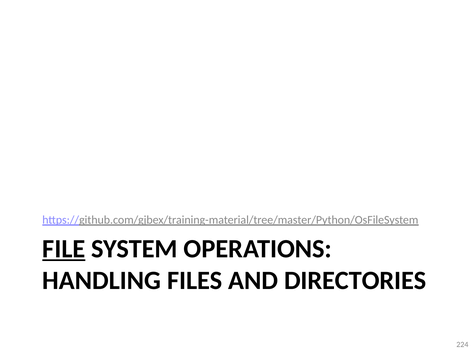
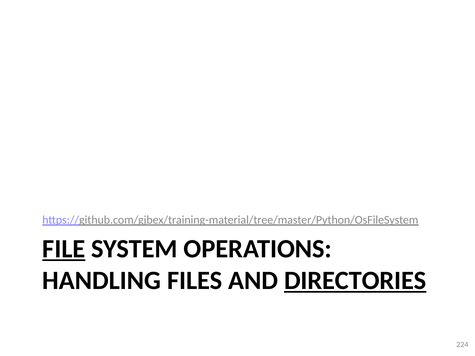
DIRECTORIES underline: none -> present (355, 281)
